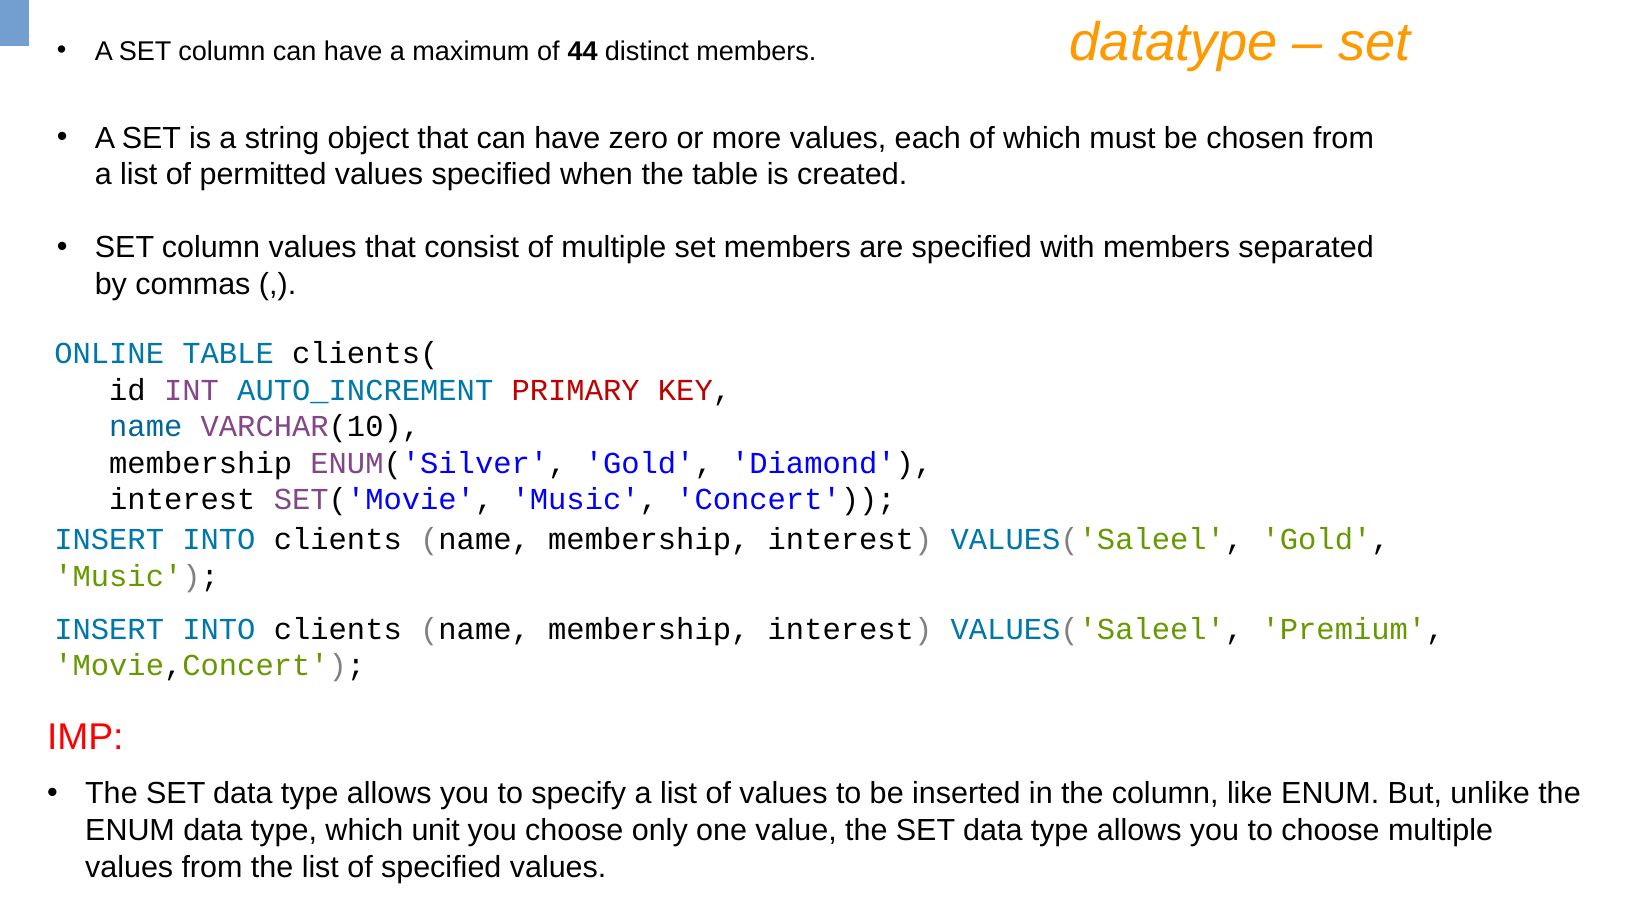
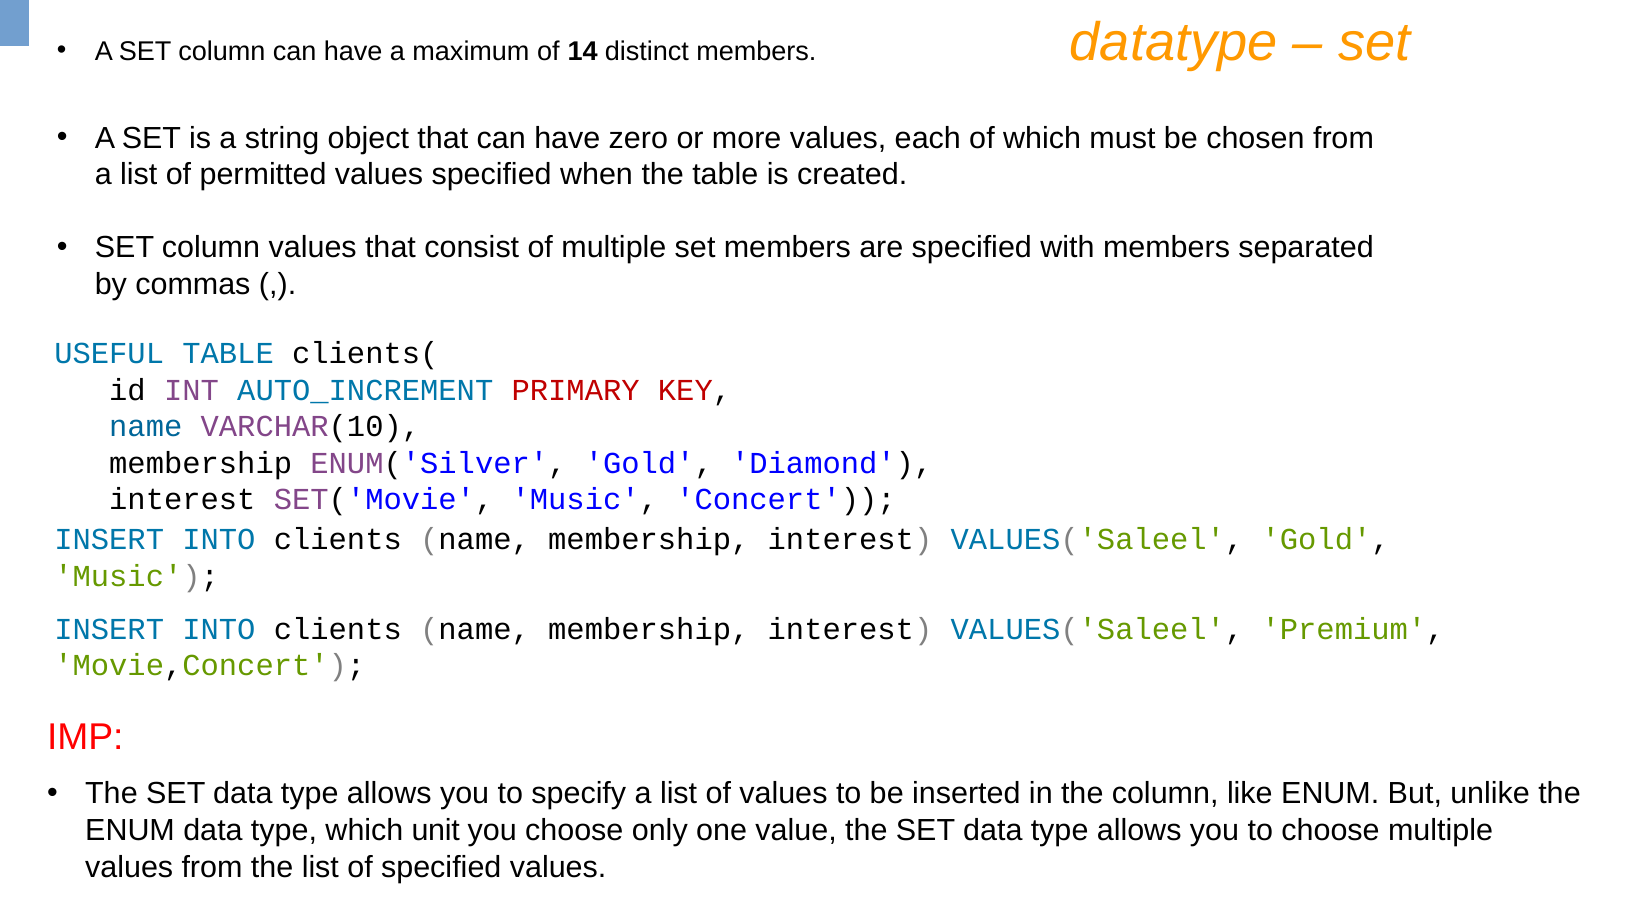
44: 44 -> 14 (583, 51)
ONLINE: ONLINE -> USEFUL (109, 354)
